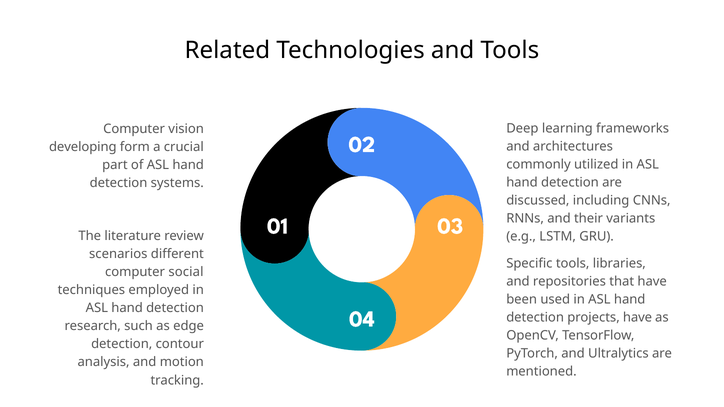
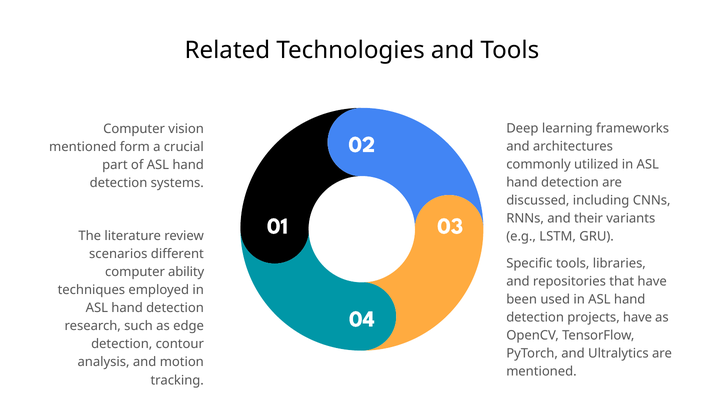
developing: developing -> mentioned (83, 147)
social: social -> ability (186, 272)
